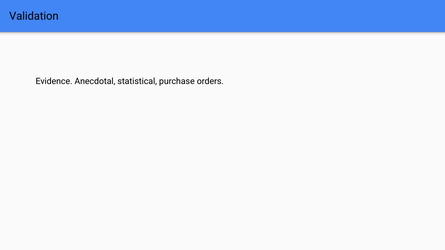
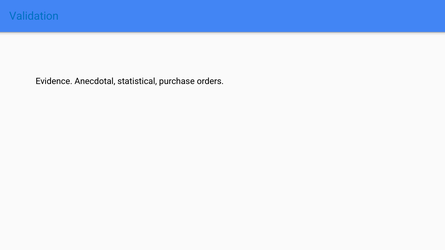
Validation colour: black -> blue (34, 16)
